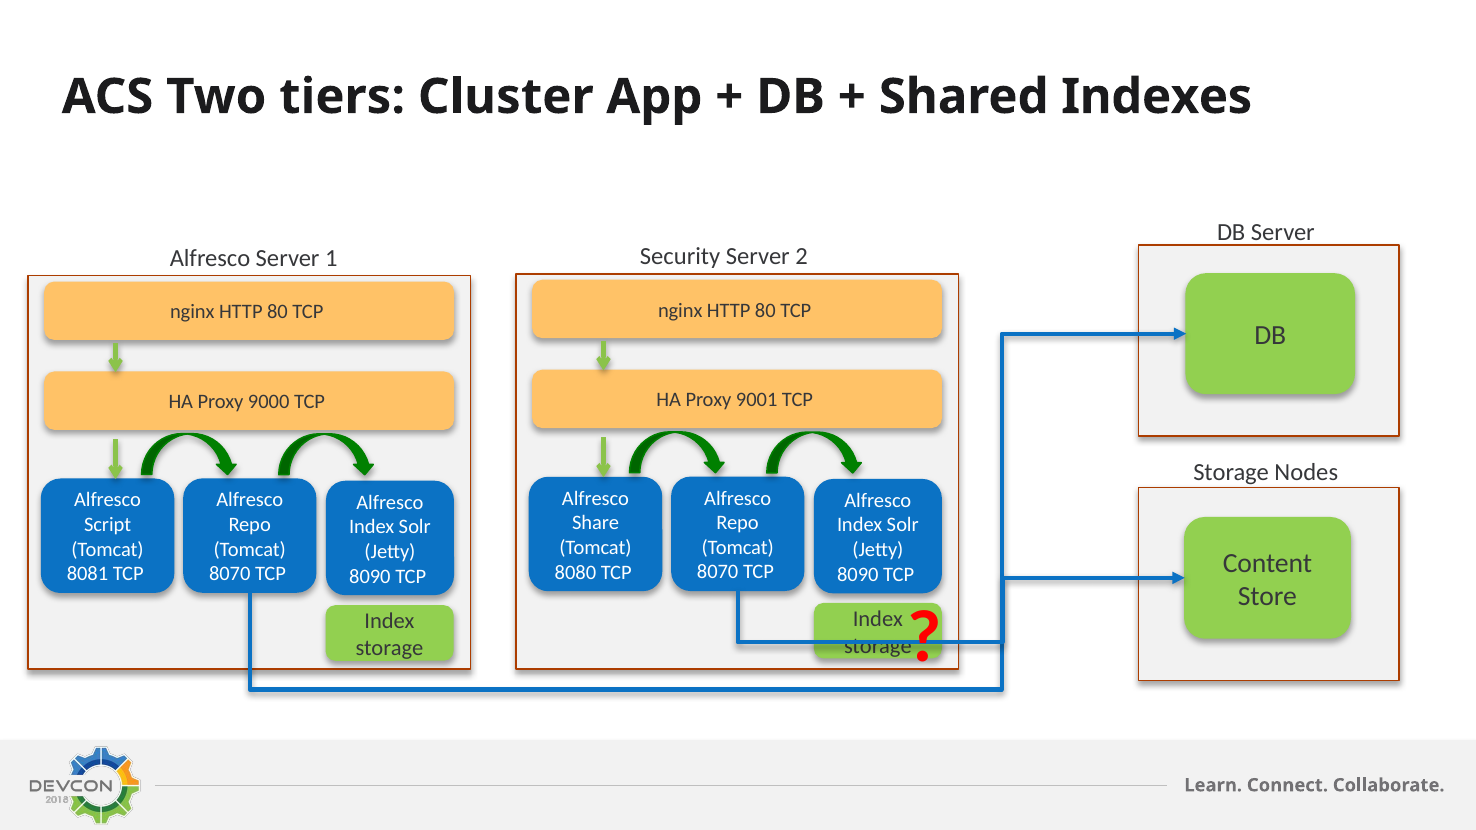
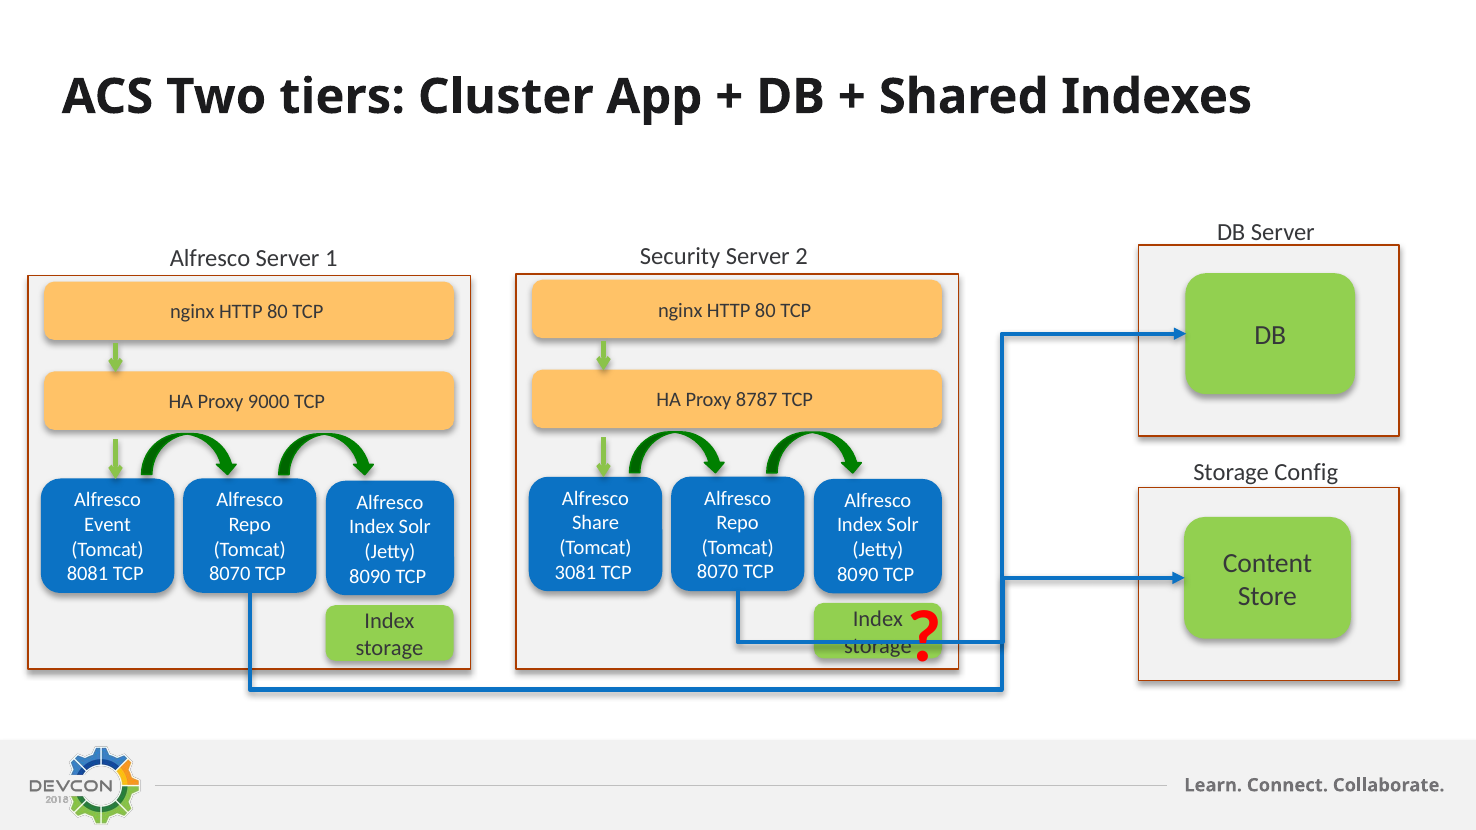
9001: 9001 -> 8787 (757, 400)
Nodes: Nodes -> Config (1306, 472)
Script: Script -> Event (108, 525)
8080: 8080 -> 3081 (575, 573)
